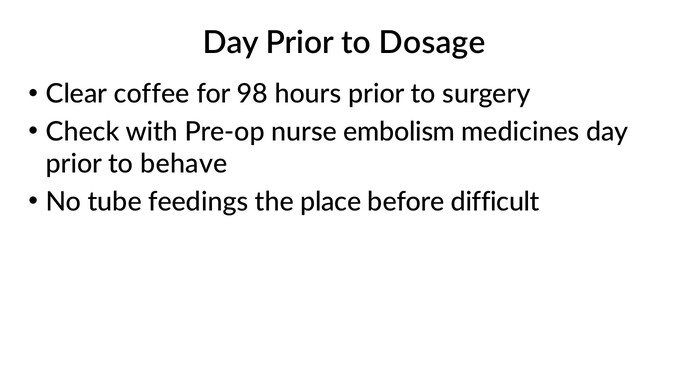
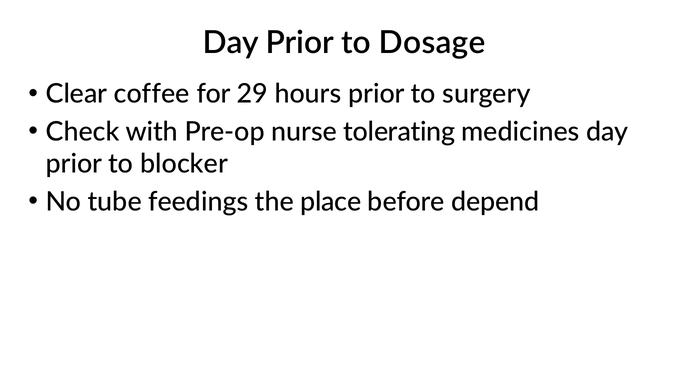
98: 98 -> 29 (252, 94)
embolism: embolism -> tolerating (399, 132)
behave: behave -> blocker (184, 164)
difficult: difficult -> depend (495, 202)
